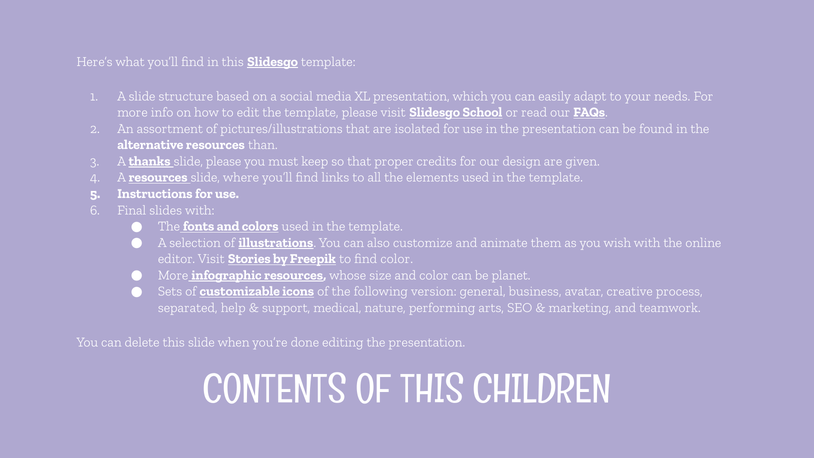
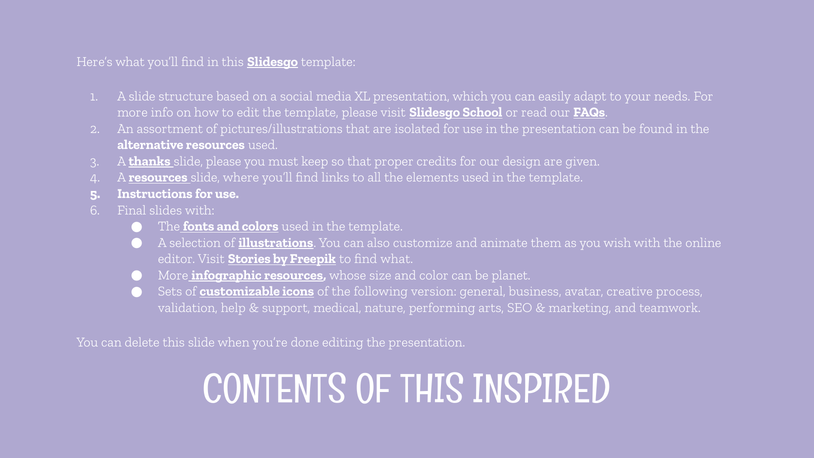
resources than: than -> used (263, 145)
find color: color -> what (397, 259)
separated: separated -> validation (188, 308)
CHILDREN: CHILDREN -> INSPIRED (542, 389)
